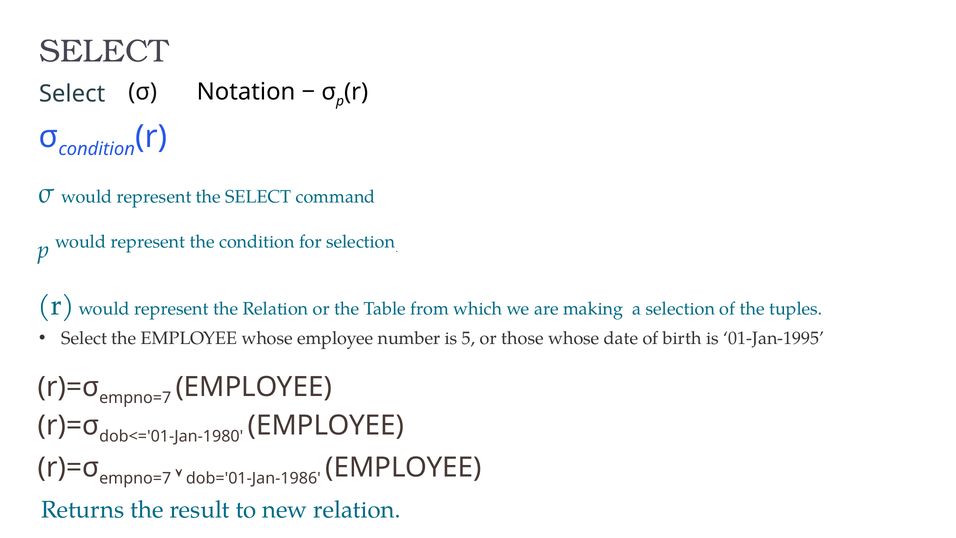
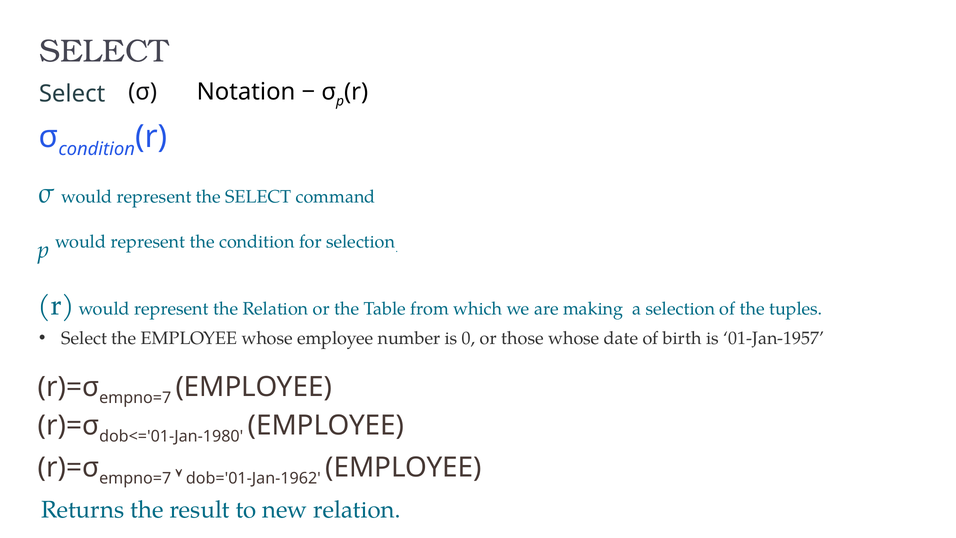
5: 5 -> 0 (469, 338)
01-Jan-1995: 01-Jan-1995 -> 01-Jan-1957 (774, 338)
dob='01-Jan-1986: dob='01-Jan-1986 -> dob='01-Jan-1962 (253, 478)
